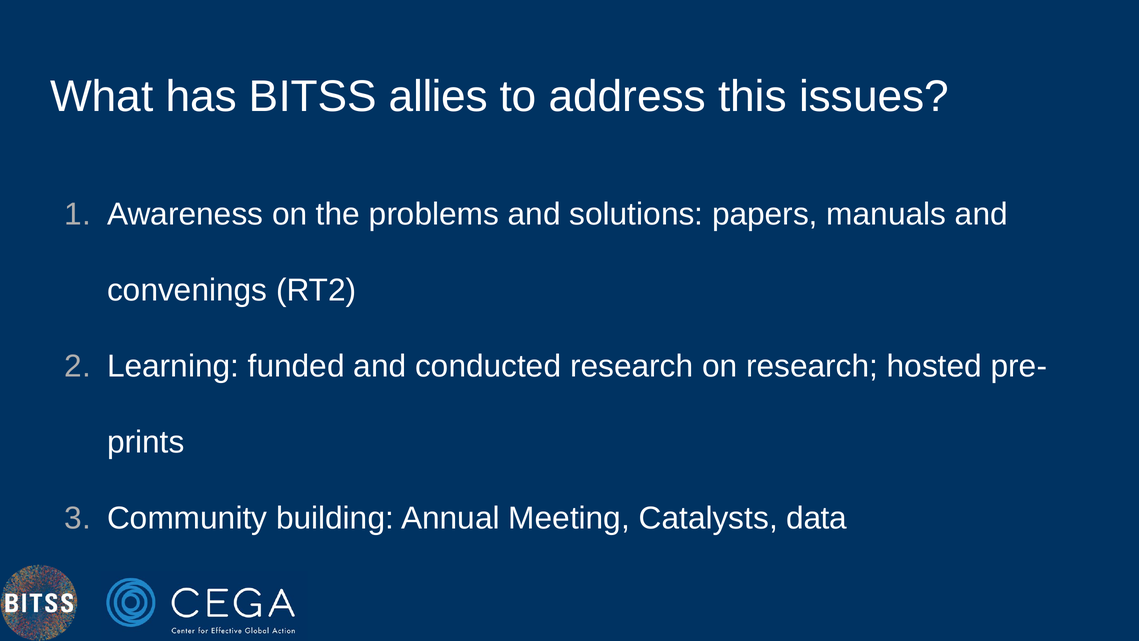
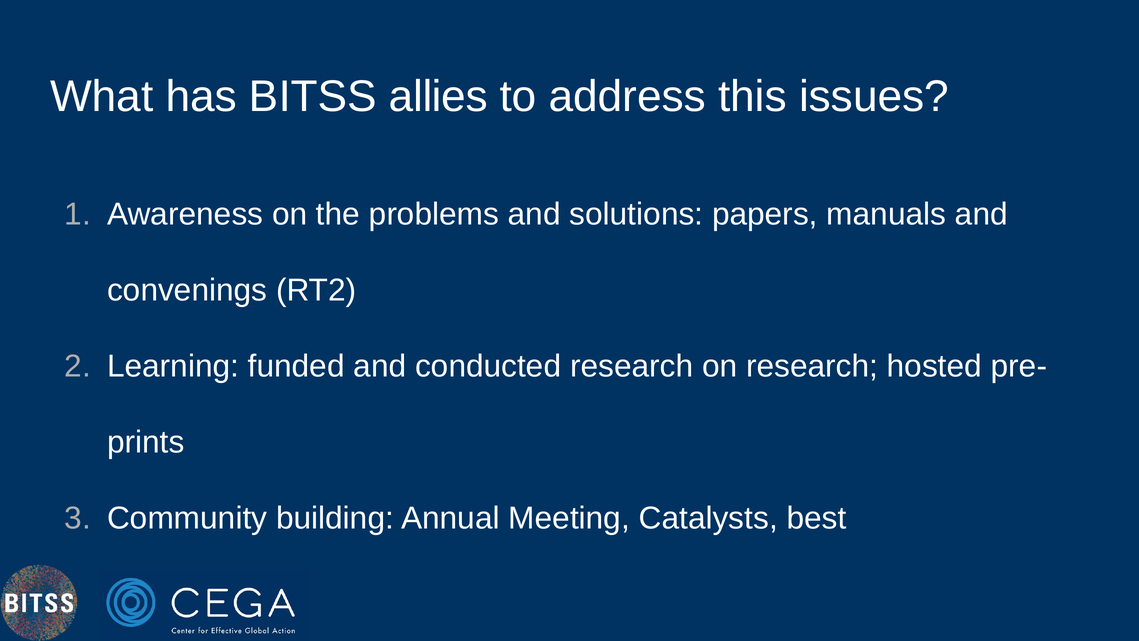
data: data -> best (816, 518)
